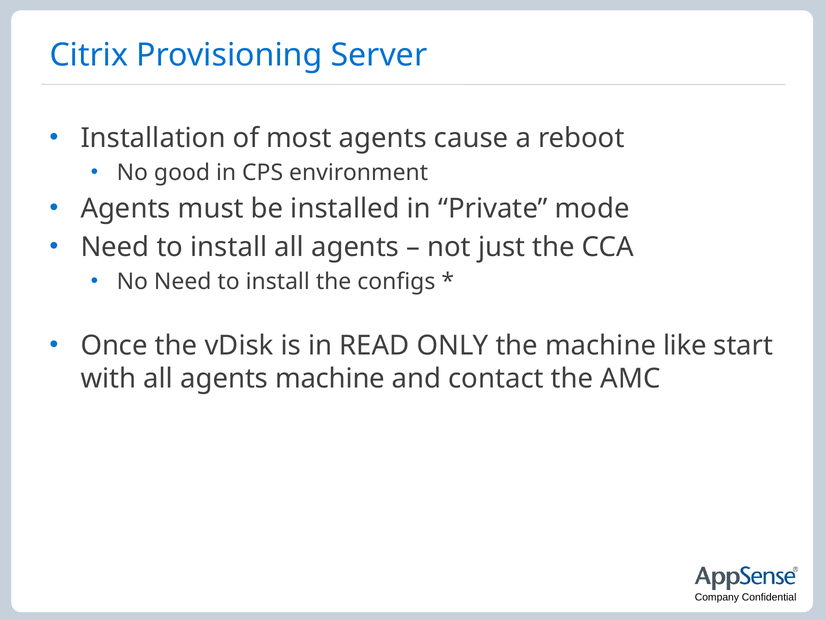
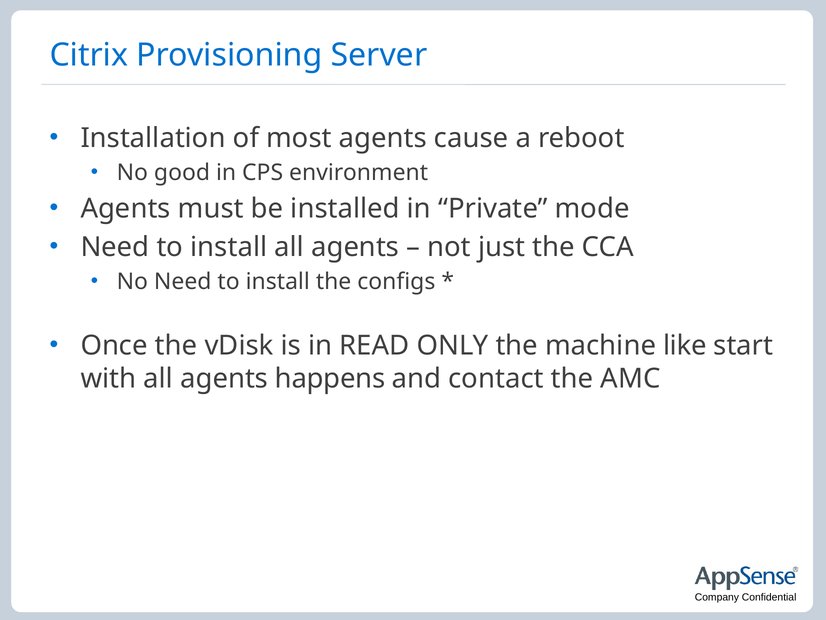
agents machine: machine -> happens (330, 378)
